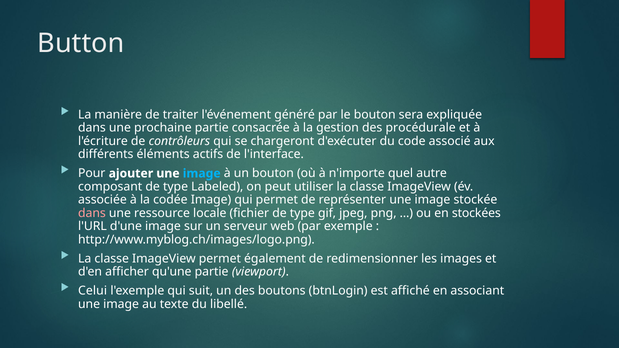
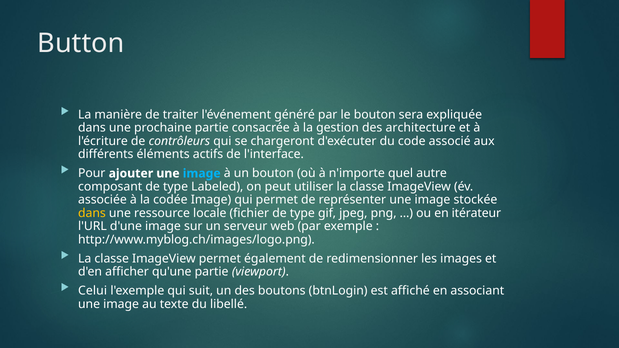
procédurale: procédurale -> architecture (421, 128)
dans colour: pink -> yellow (92, 213)
stockées: stockées -> itérateur (476, 213)
